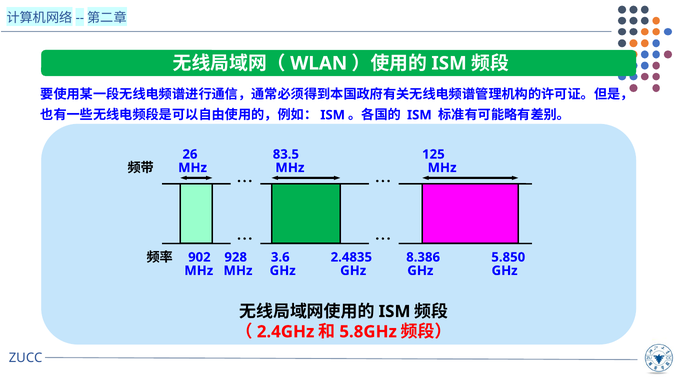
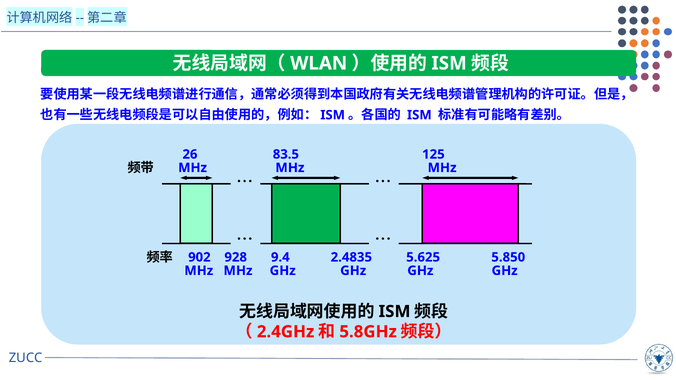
3.6: 3.6 -> 9.4 (280, 257)
8.386: 8.386 -> 5.625 (423, 257)
